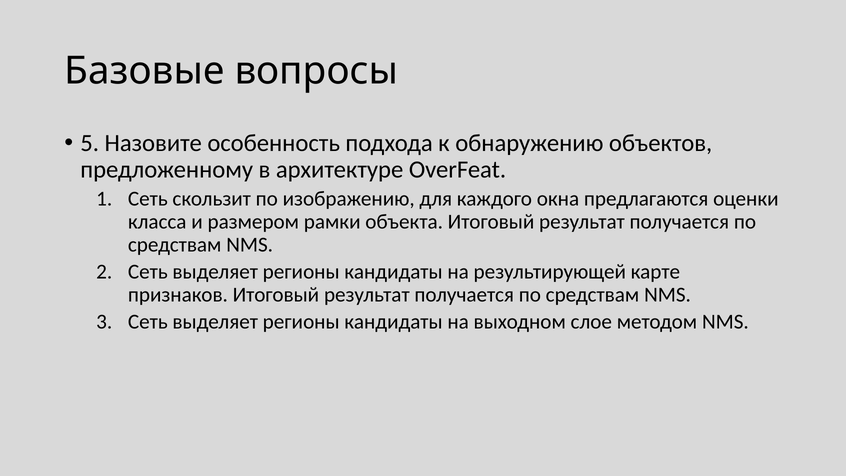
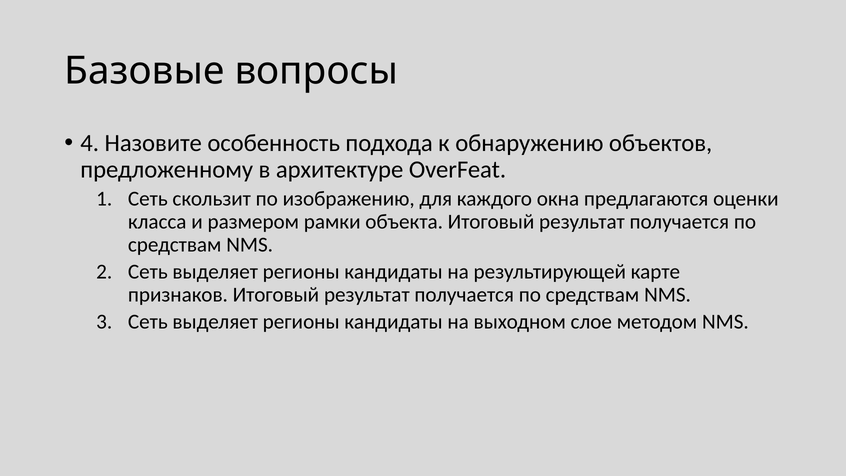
5: 5 -> 4 (90, 143)
